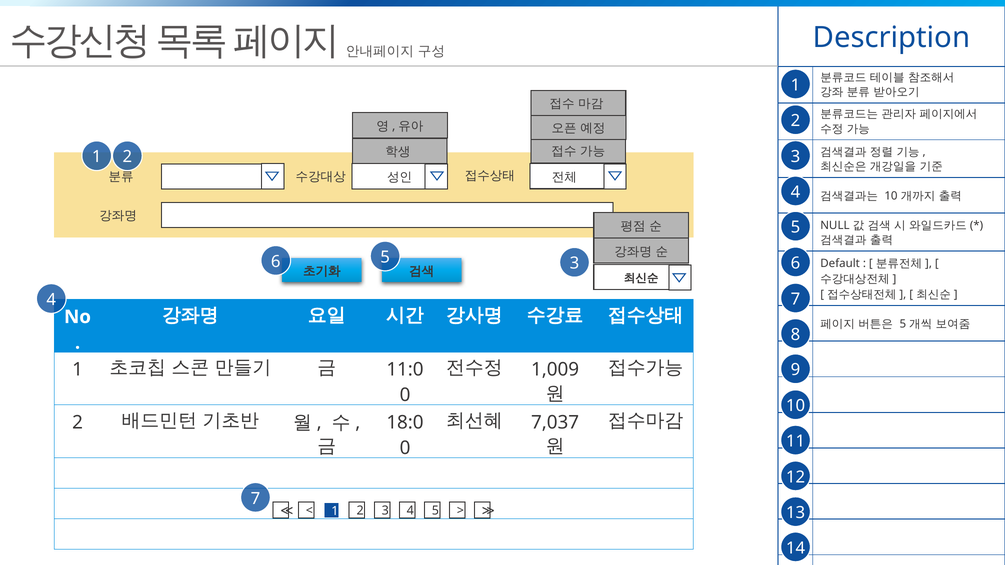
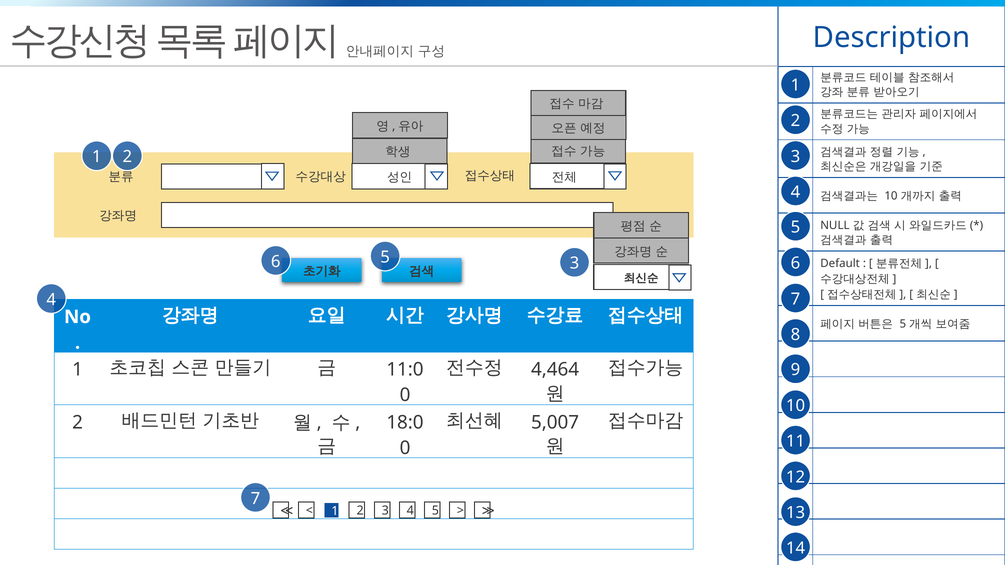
1,009: 1,009 -> 4,464 (555, 370)
7,037: 7,037 -> 5,007 (555, 423)
